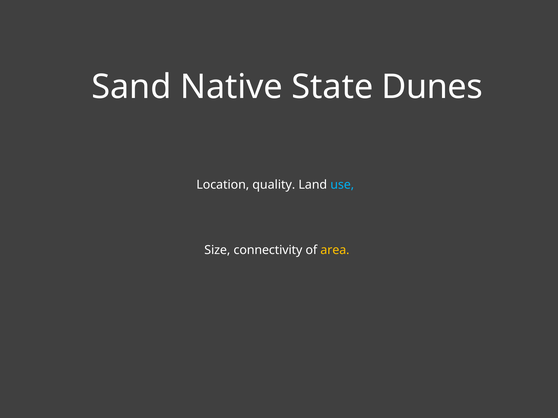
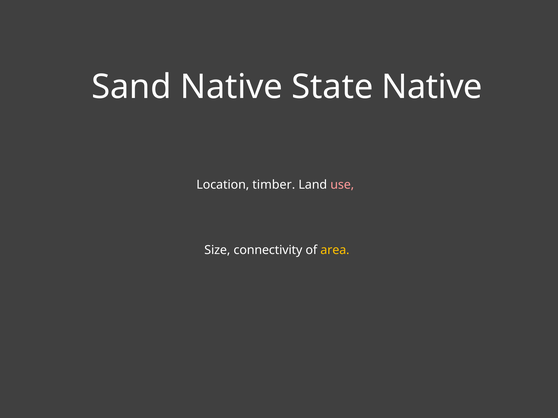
State Dunes: Dunes -> Native (432, 87)
quality: quality -> timber (274, 185)
use colour: light blue -> pink (342, 185)
